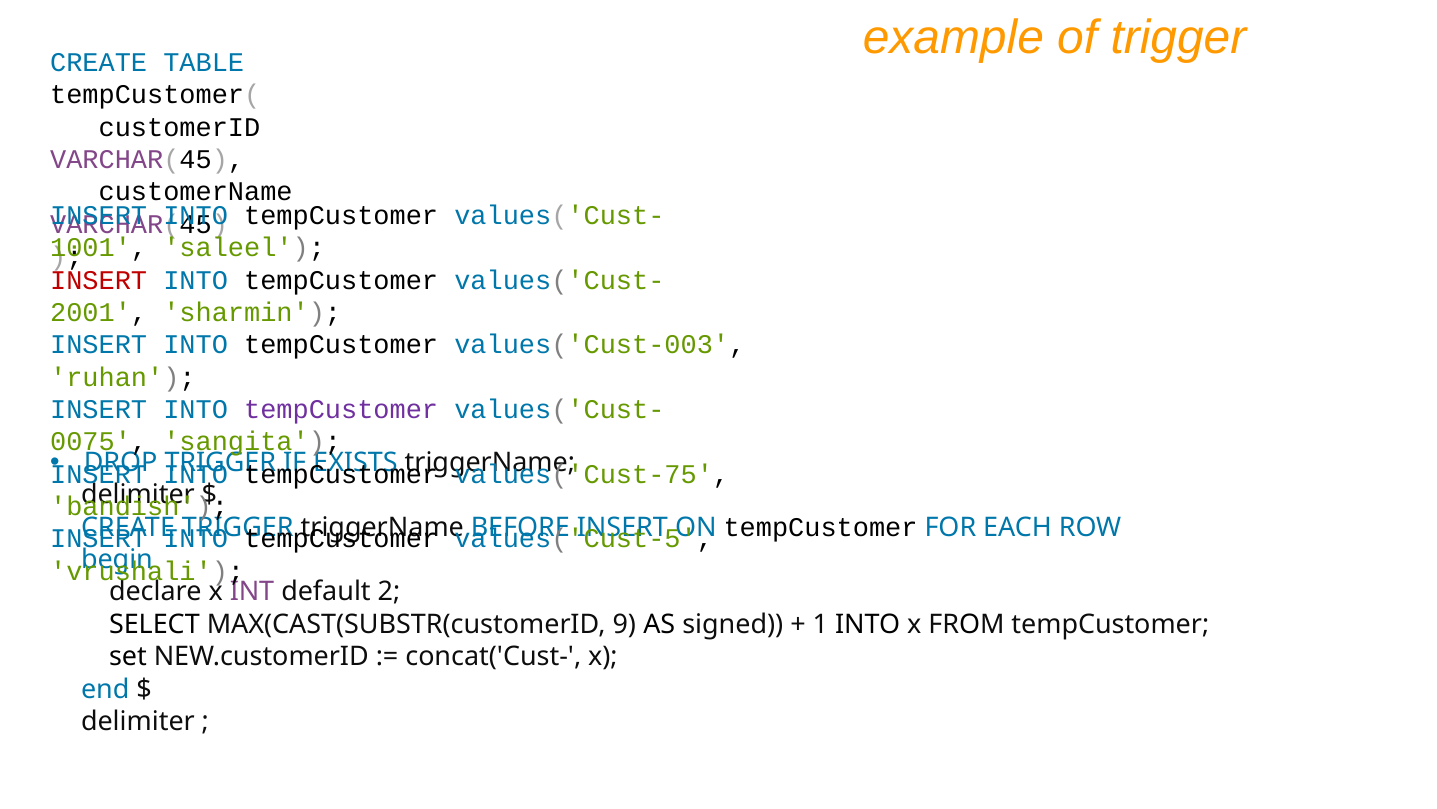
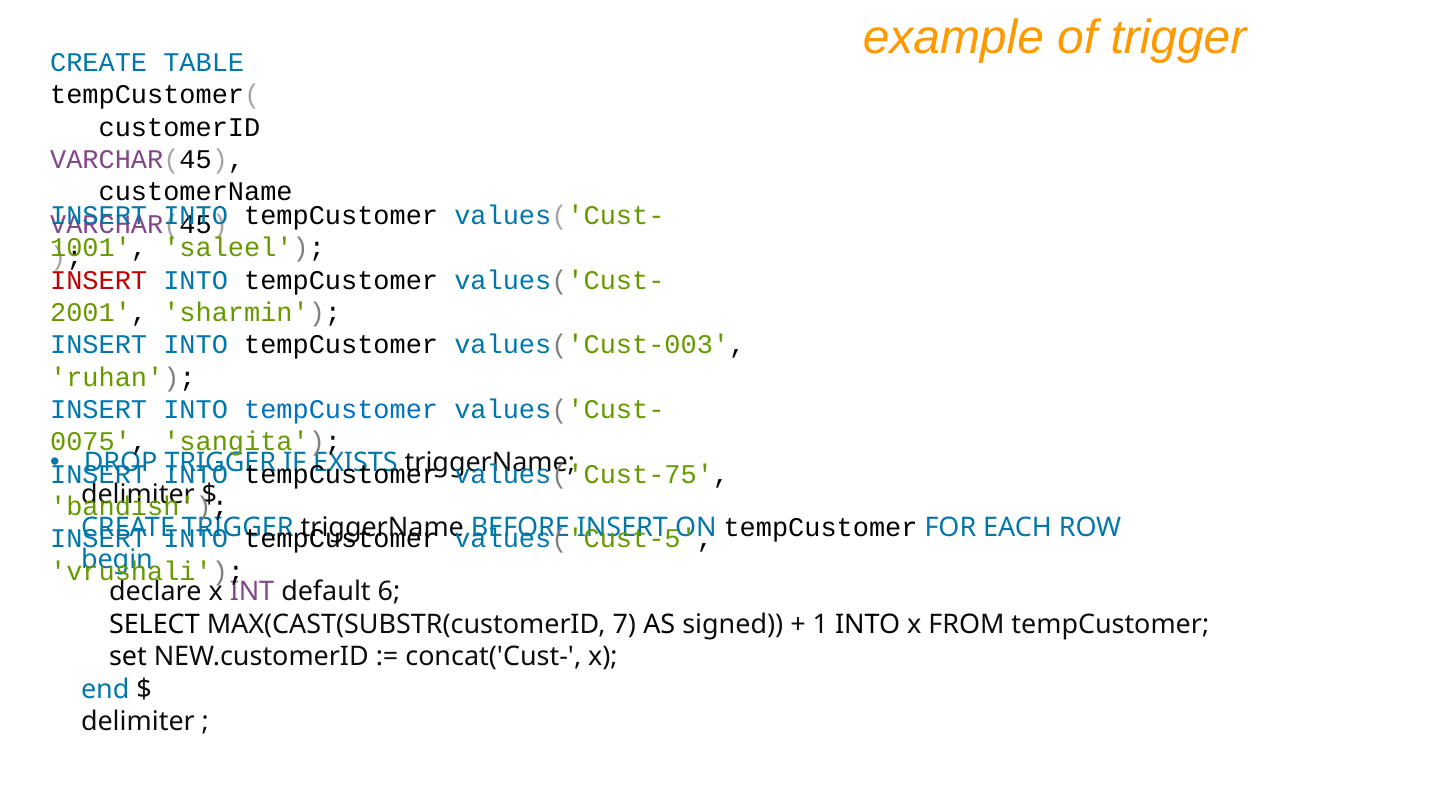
tempCustomer colour: purple -> blue (341, 409)
2: 2 -> 6 (389, 592)
9: 9 -> 7 (624, 624)
